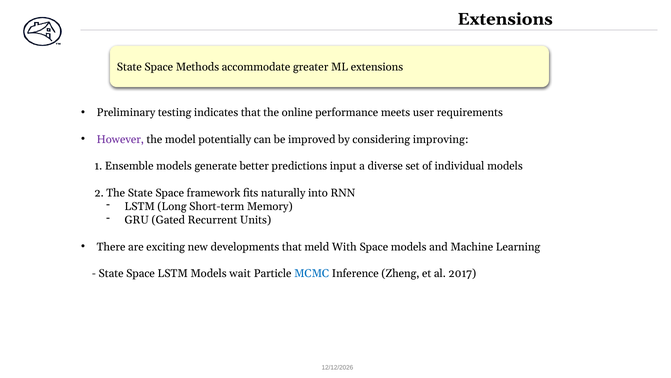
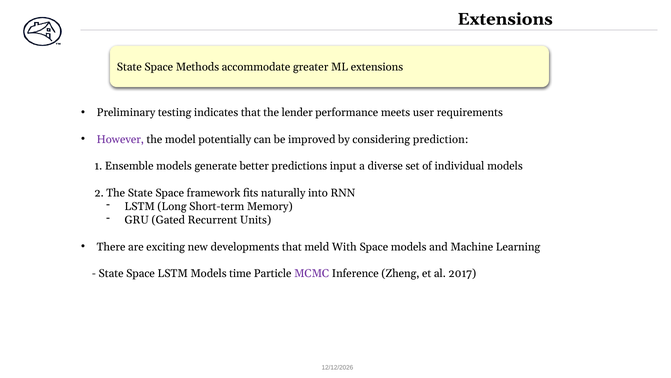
online: online -> lender (297, 112)
improving: improving -> prediction (441, 139)
wait: wait -> time (240, 273)
MCMC colour: blue -> purple (312, 273)
